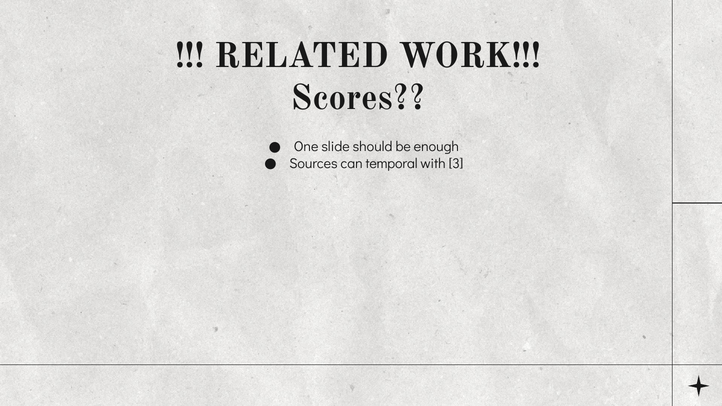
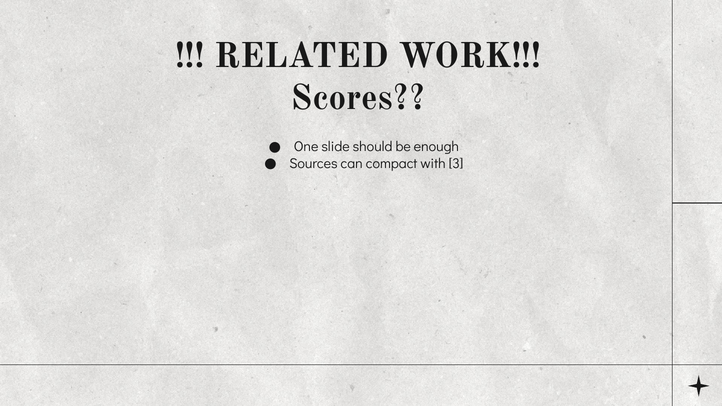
temporal: temporal -> compact (392, 163)
